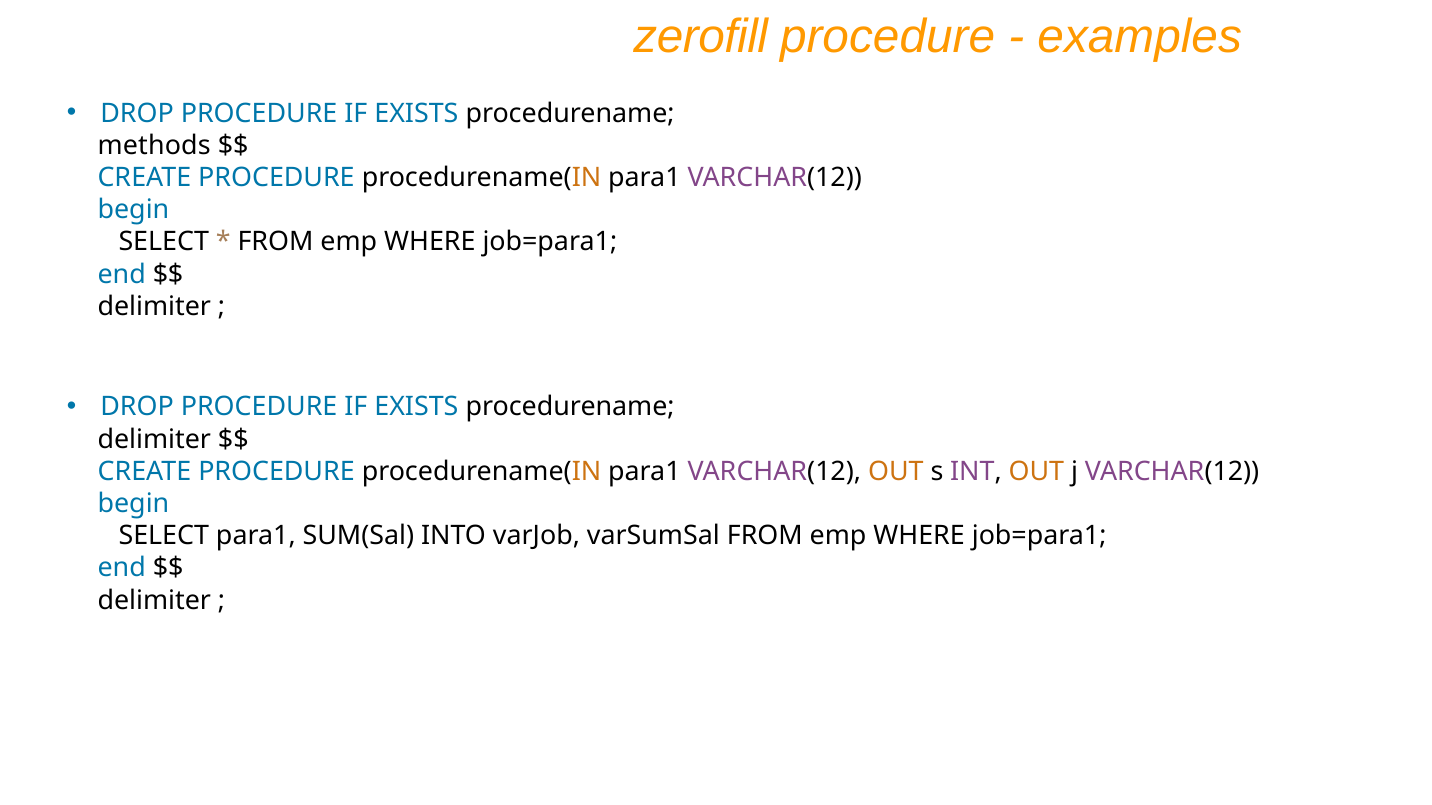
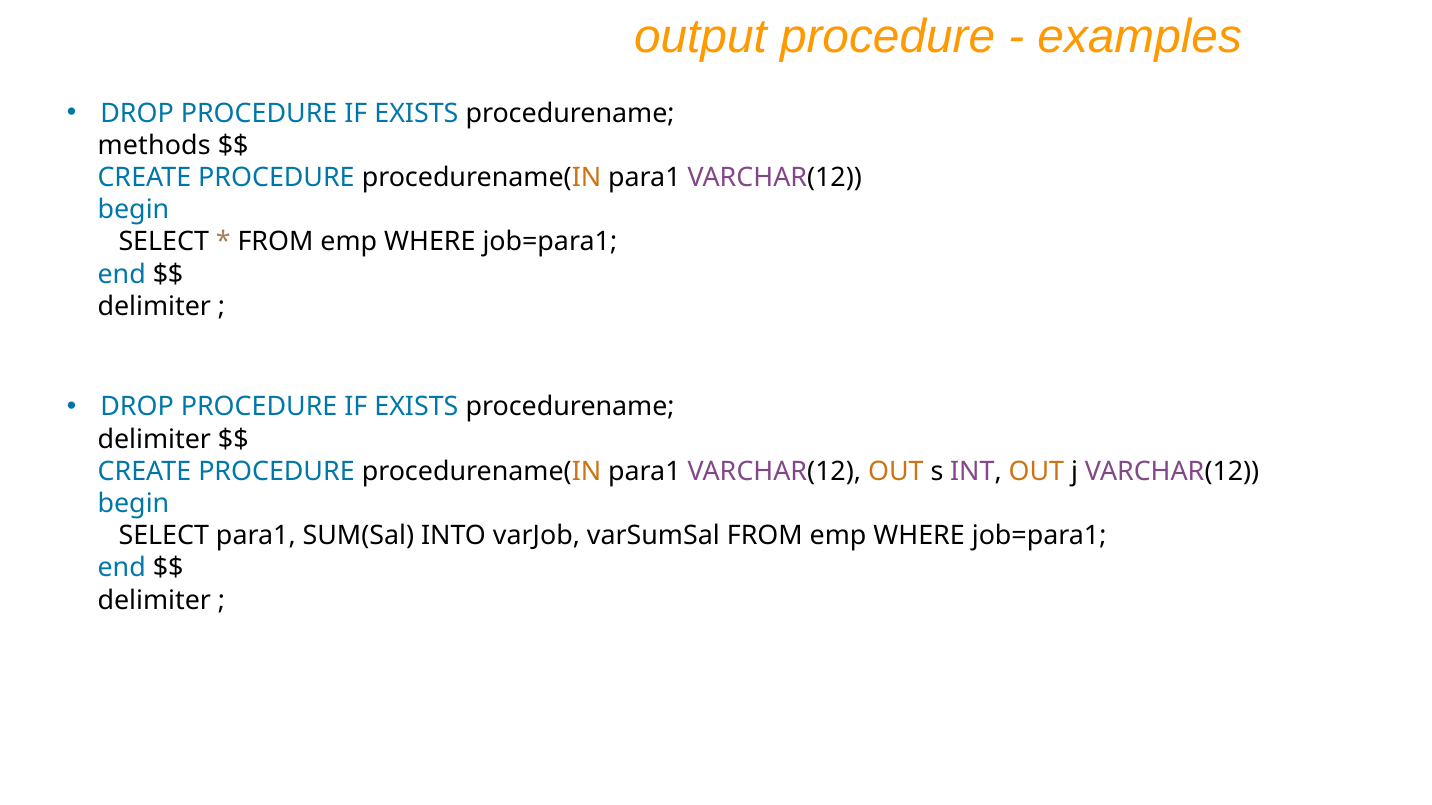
zerofill: zerofill -> output (700, 37)
